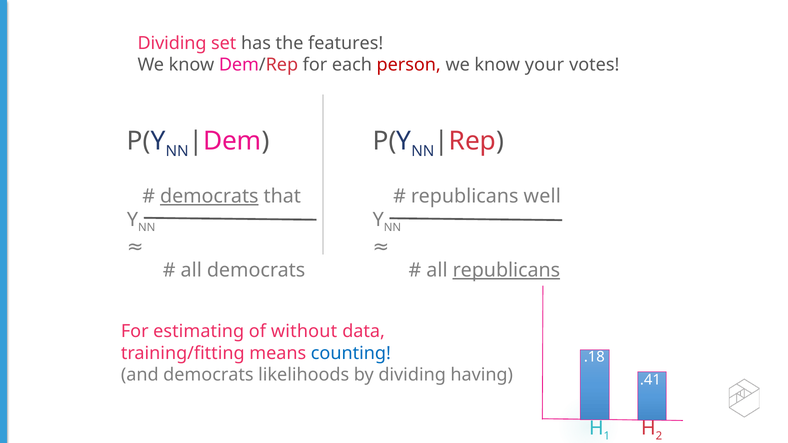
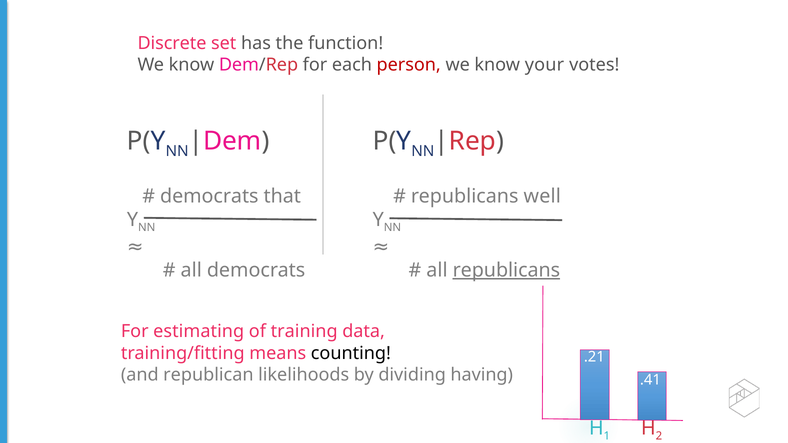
Dividing: Dividing -> Discrete (172, 43)
features: features -> function (346, 43)
democrats underline: present -> none (209, 196)
without: without -> training (304, 332)
counting colour: blue -> black (351, 353)
.18: .18 -> .21 (594, 357)
and democrats: democrats -> republican (208, 375)
